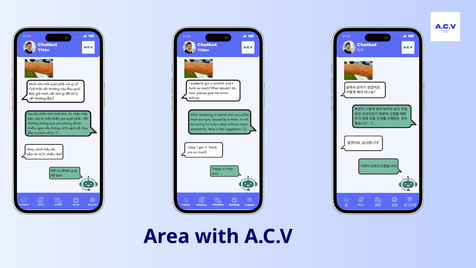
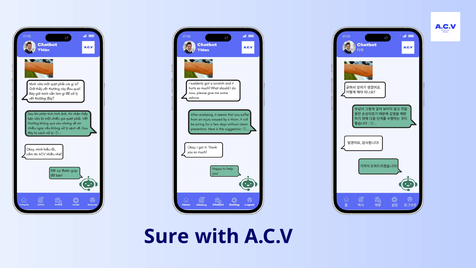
Area: Area -> Sure (166, 236)
